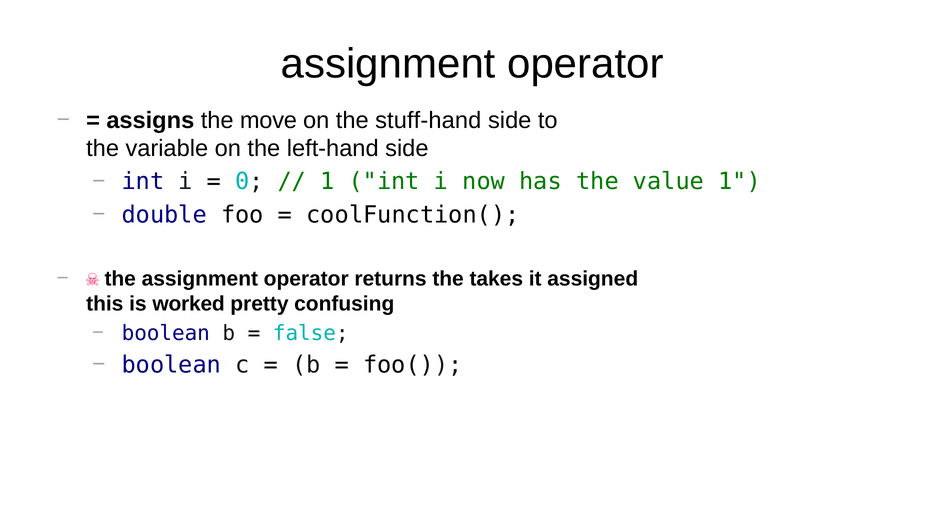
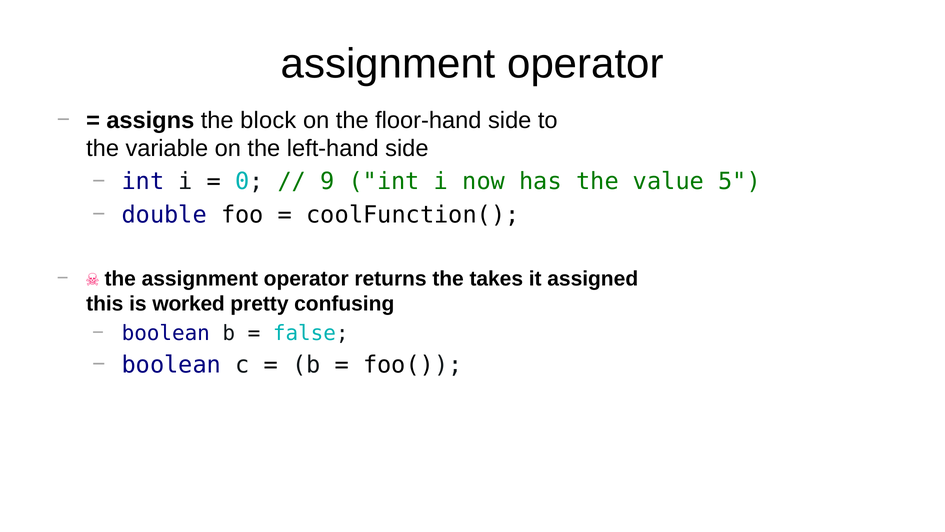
move: move -> block (268, 120)
stuff-hand: stuff-hand -> floor-hand (428, 120)
1: 1 -> 9 (327, 182)
value 1: 1 -> 5 (740, 182)
